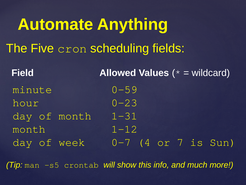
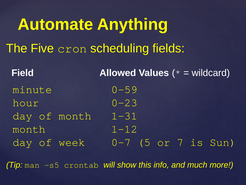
4: 4 -> 5 (144, 142)
